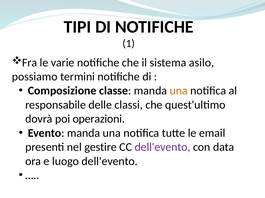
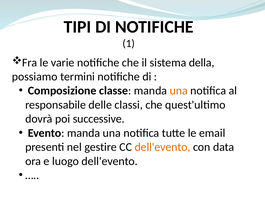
asilo: asilo -> della (202, 63)
operazioni: operazioni -> successive (99, 119)
dell'evento colour: purple -> orange (163, 148)
